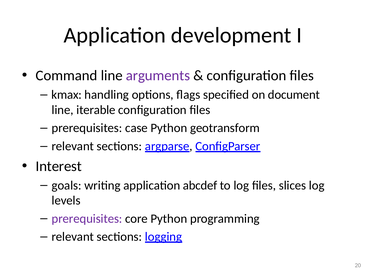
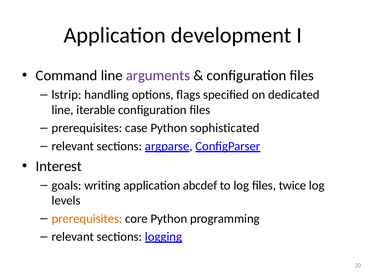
kmax: kmax -> lstrip (67, 95)
document: document -> dedicated (294, 95)
geotransform: geotransform -> sophisticated (225, 128)
slices: slices -> twice (293, 186)
prerequisites colour: purple -> orange (87, 219)
